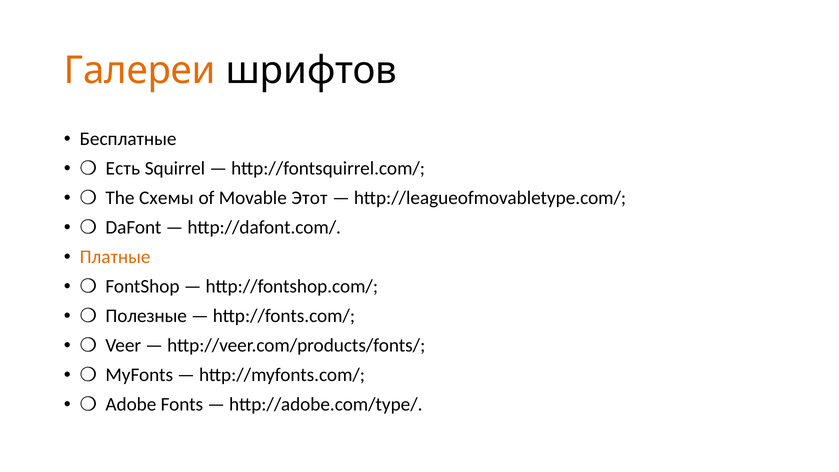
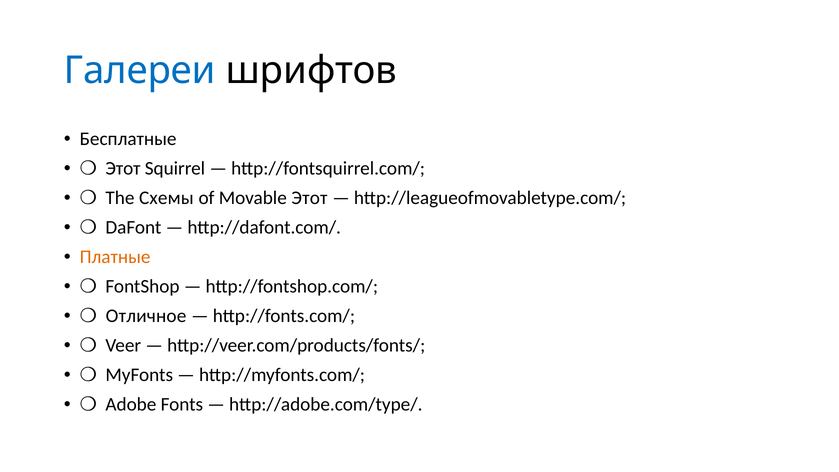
Галереи colour: orange -> blue (140, 70)
Есть: Есть -> Этот (123, 169)
Полезные: Полезные -> Отличное (146, 316)
